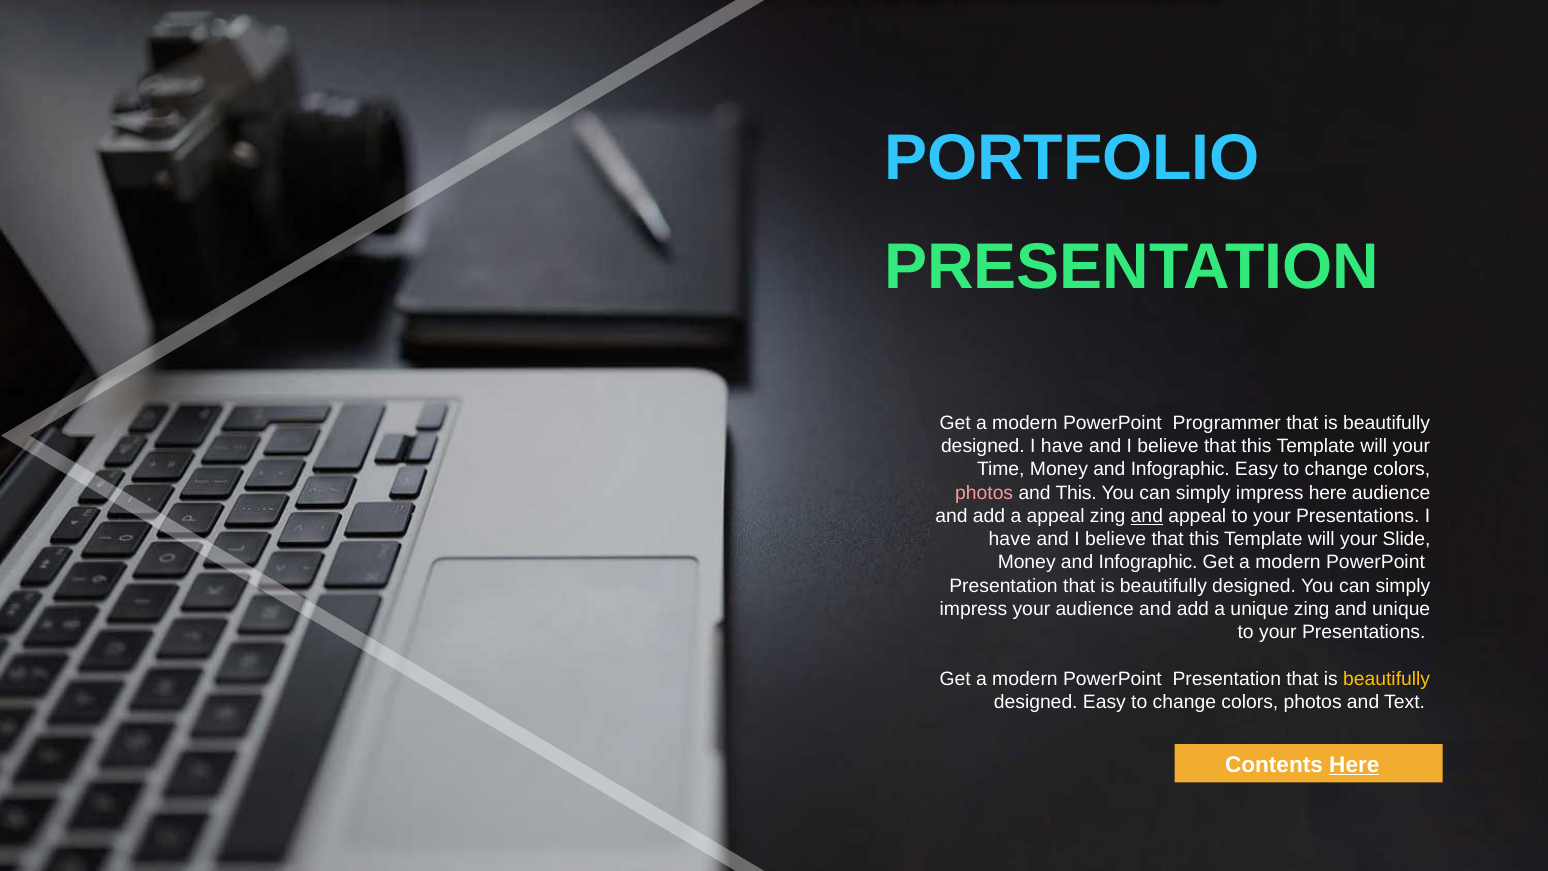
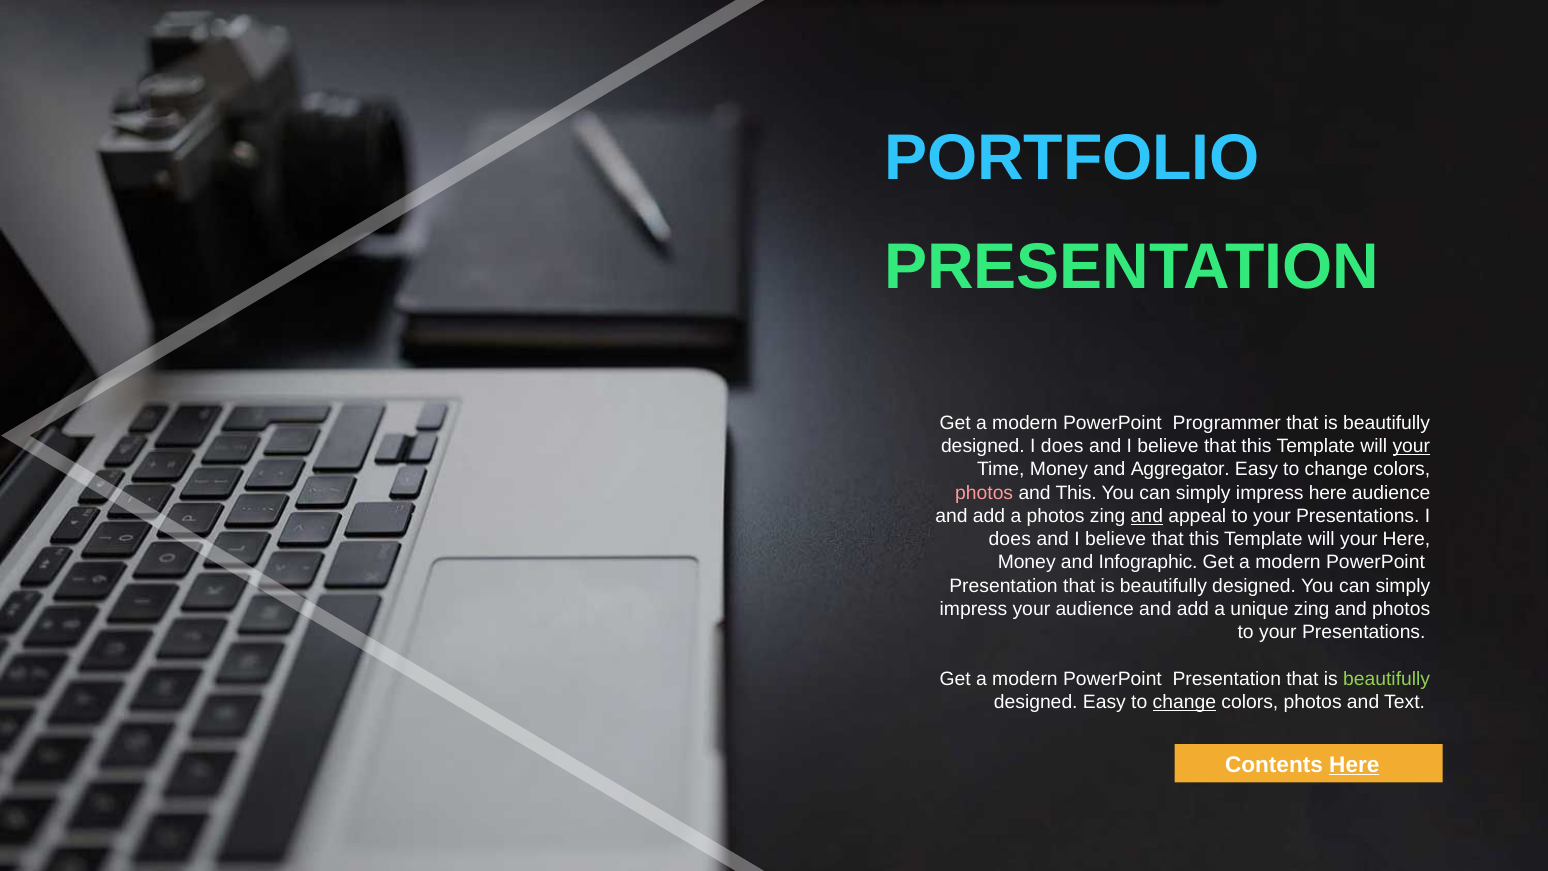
designed I have: have -> does (1062, 446)
your underline: none -> present (1411, 446)
Time Money and Infographic: Infographic -> Aggregator (1180, 469)
a appeal: appeal -> photos (1056, 516)
have: have -> does (1010, 539)
your Slide: Slide -> Here (1406, 539)
and unique: unique -> photos (1401, 609)
beautifully colour: yellow -> light green (1387, 678)
change underline: none -> present (1184, 702)
